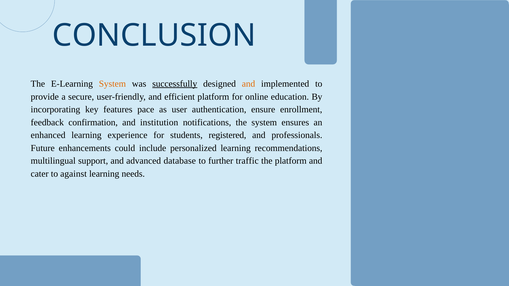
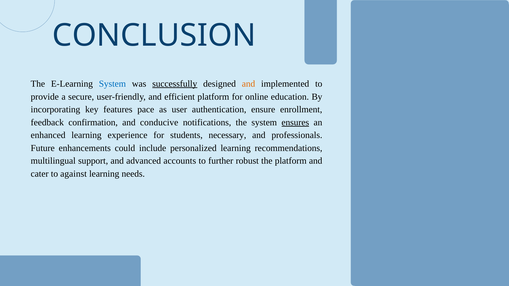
System colour: orange -> blue (112, 84)
institution: institution -> conducive (159, 122)
ensures underline: none -> present (295, 122)
registered: registered -> necessary (227, 135)
database: database -> accounts (180, 161)
traffic: traffic -> robust (247, 161)
